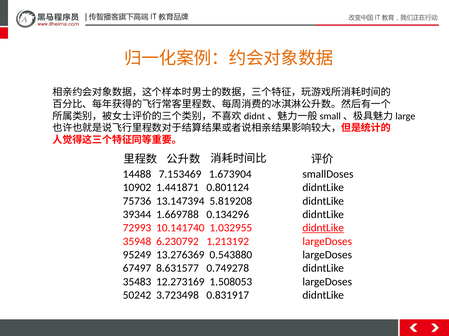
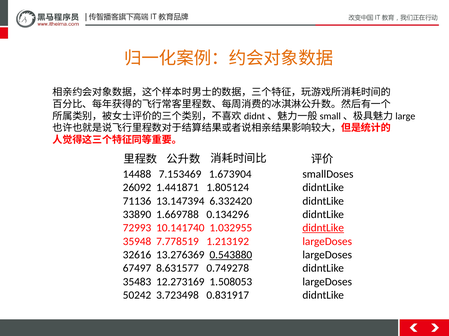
10902: 10902 -> 26092 (137, 188)
0.801124: 0.801124 -> 1.805124 (228, 188)
75736: 75736 -> 71136 (137, 201)
5.819208: 5.819208 -> 6.332420 (231, 201)
39344: 39344 -> 33890 (137, 215)
6.230792: 6.230792 -> 7.778519 (178, 242)
95249: 95249 -> 32616 (137, 255)
0.543880 underline: none -> present (231, 255)
